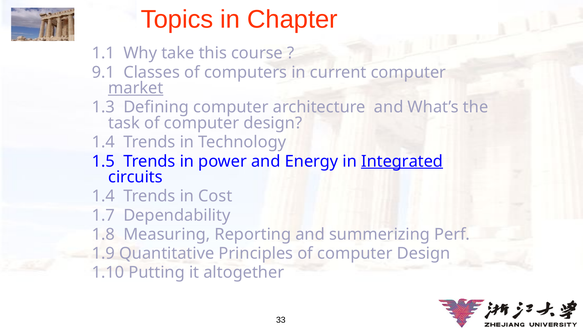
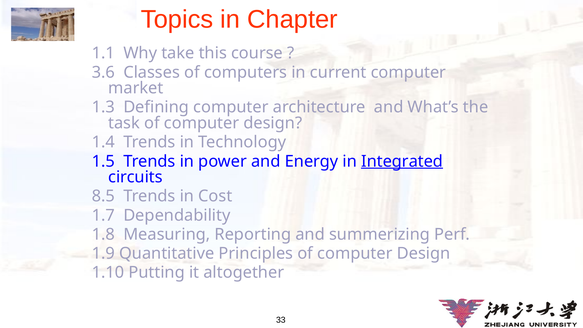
9.1: 9.1 -> 3.6 (103, 72)
market underline: present -> none (136, 88)
1.4: 1.4 -> 8.5 (103, 196)
